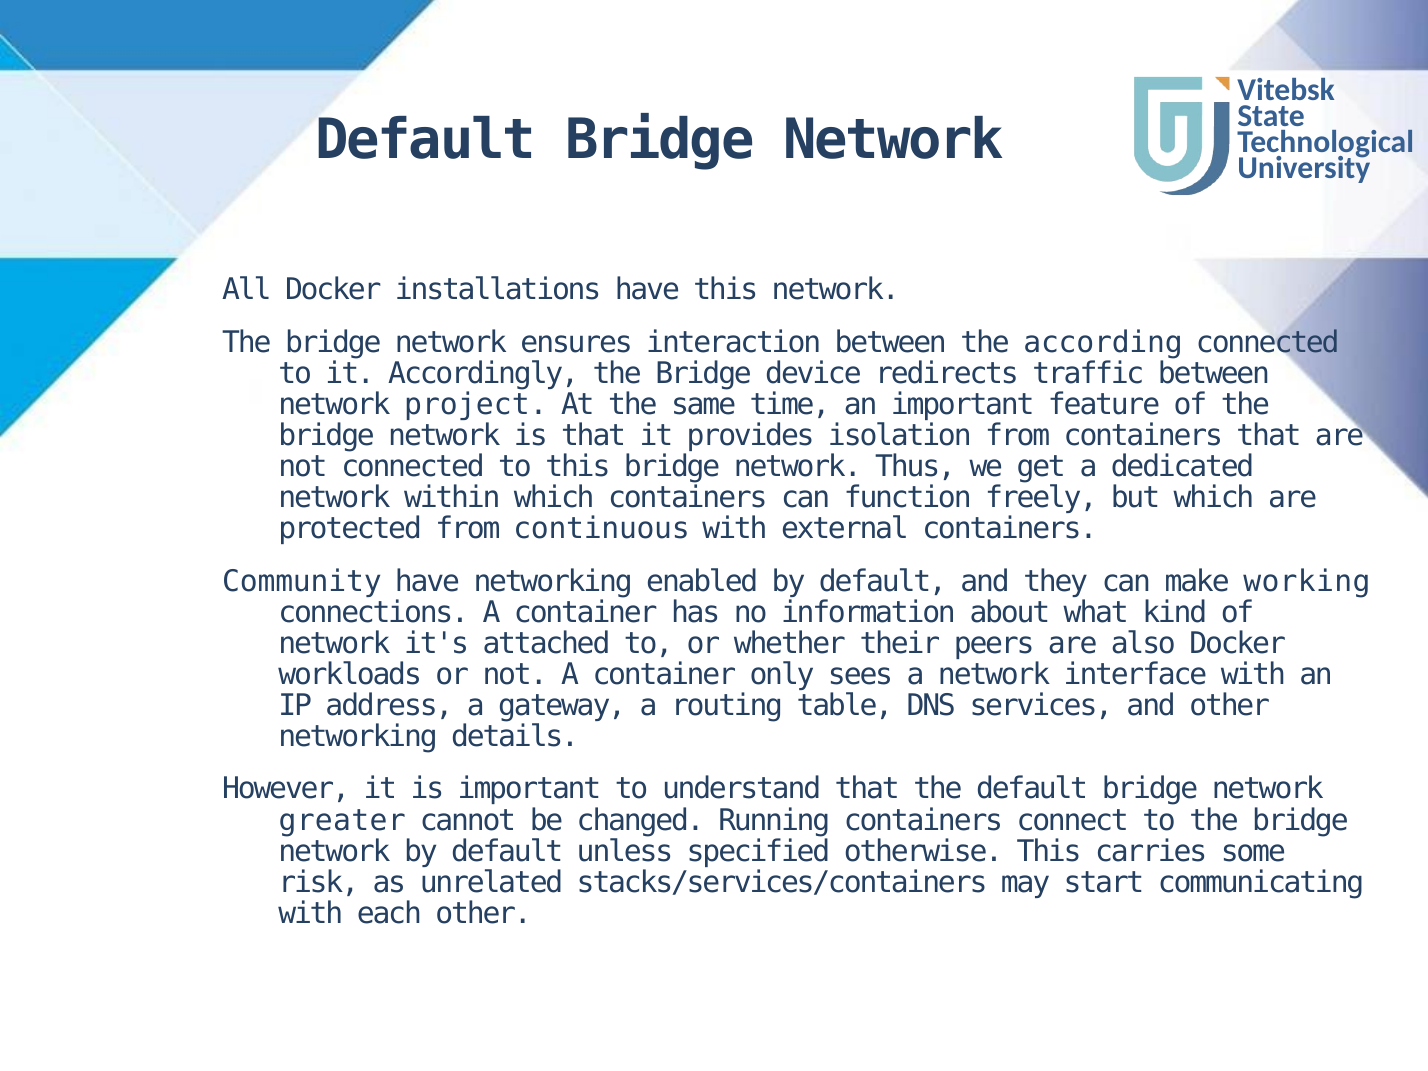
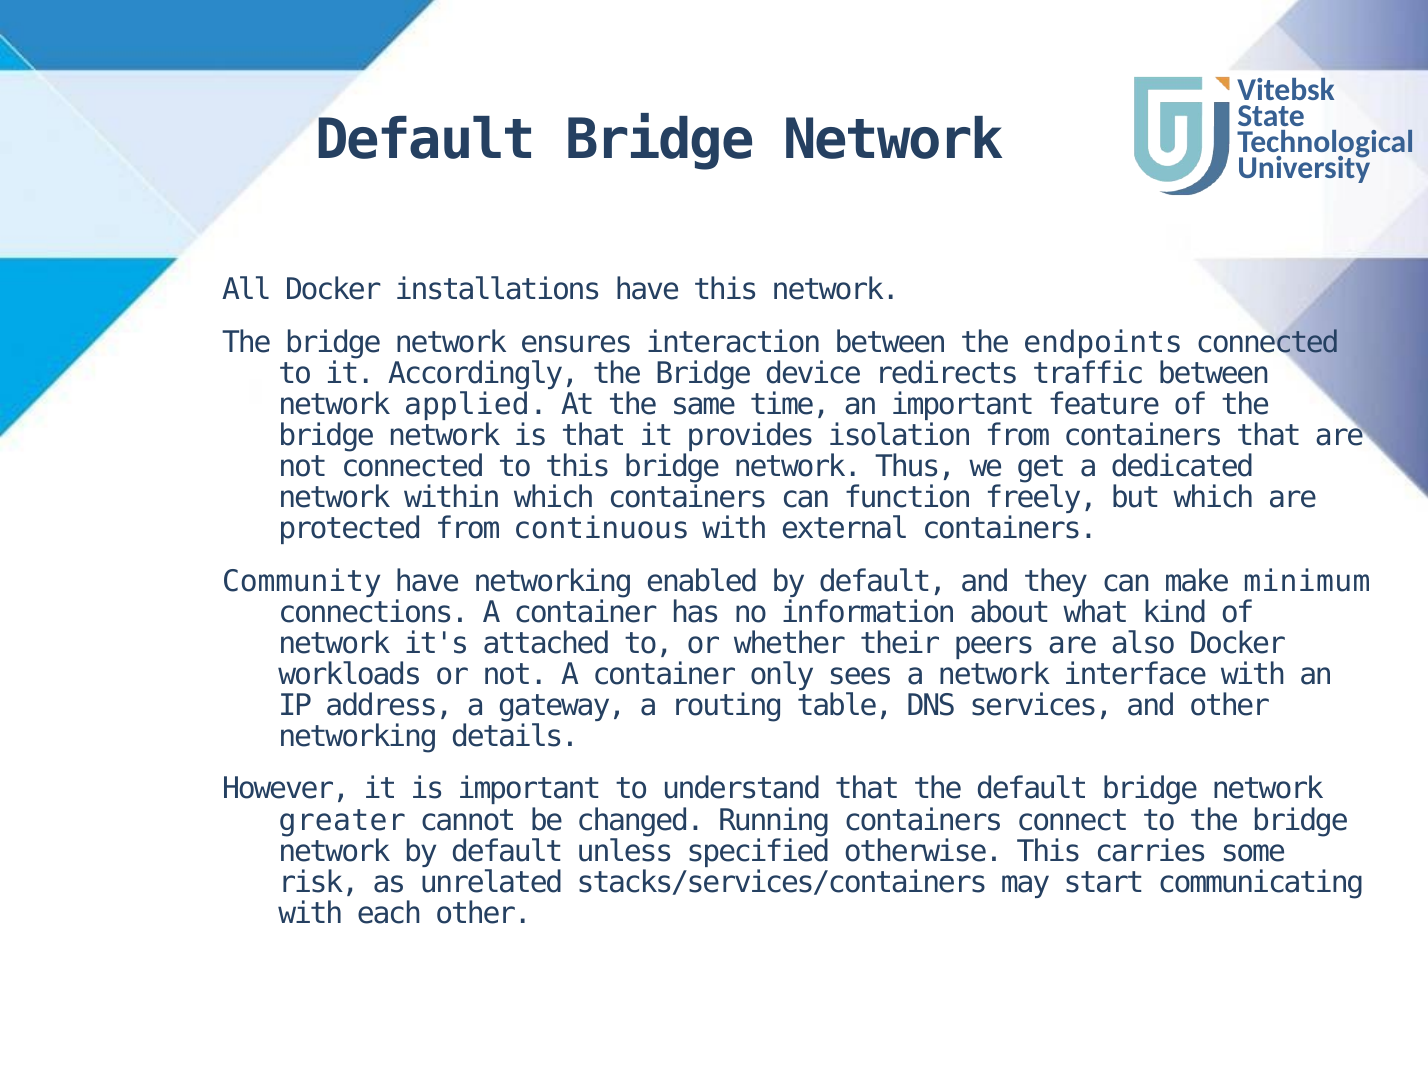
according: according -> endpoints (1103, 342)
project: project -> applied (476, 404)
working: working -> minimum (1307, 581)
